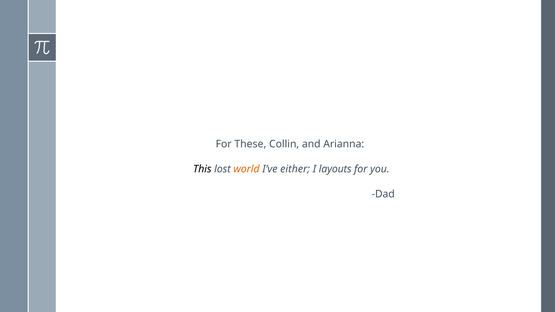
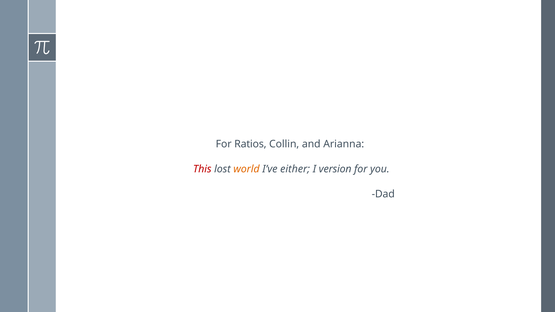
These: These -> Ratios (250, 144)
This colour: black -> red (202, 169)
layouts: layouts -> version (335, 169)
